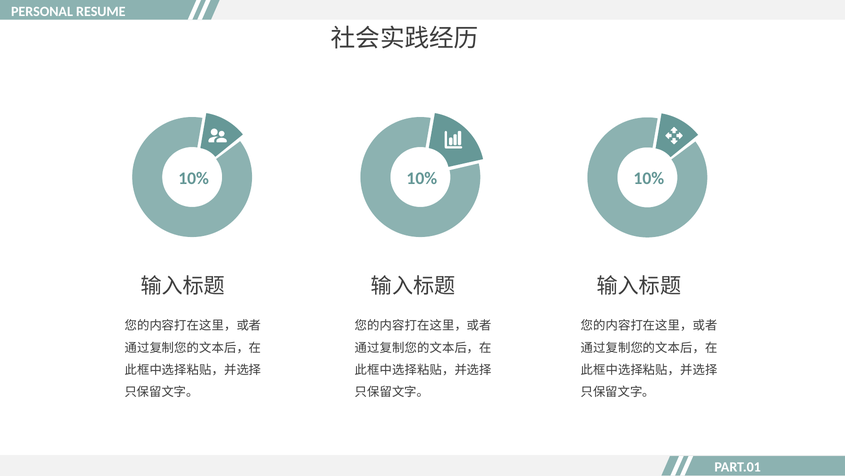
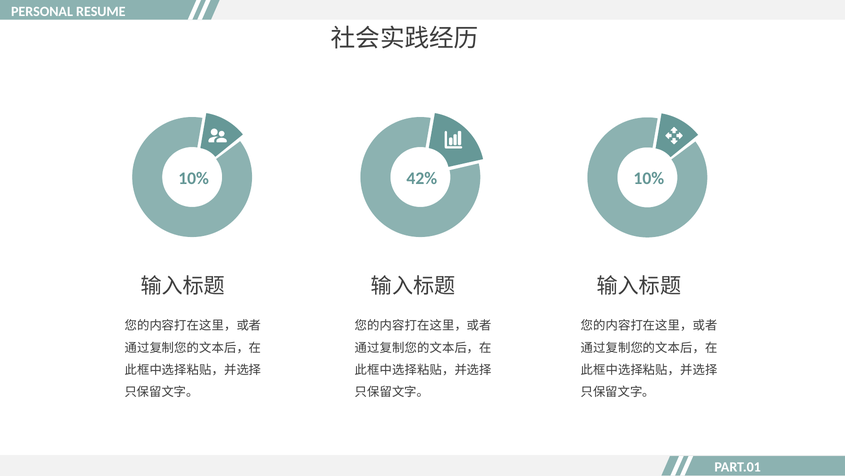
10%: 10% -> 42% (422, 178)
